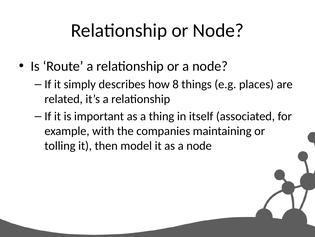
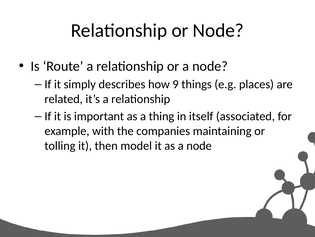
8: 8 -> 9 (176, 84)
